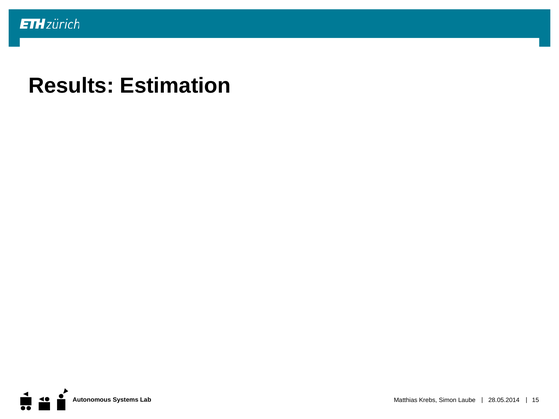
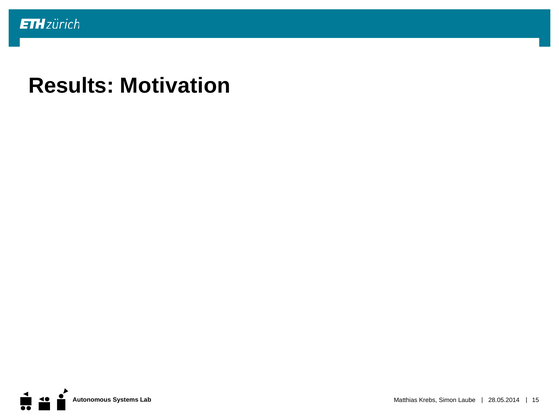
Estimation: Estimation -> Motivation (175, 86)
